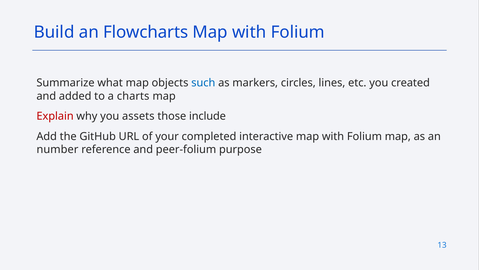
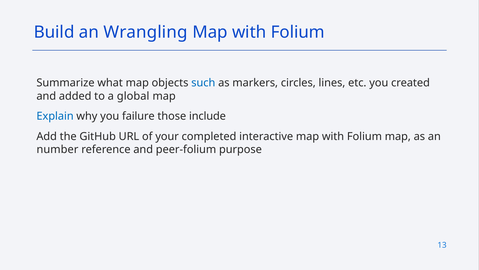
Flowcharts: Flowcharts -> Wrangling (146, 32)
charts: charts -> global (133, 96)
Explain colour: red -> blue (55, 116)
assets: assets -> failure (138, 116)
